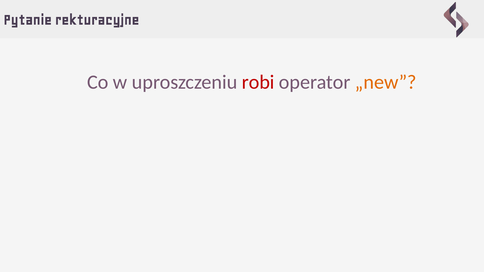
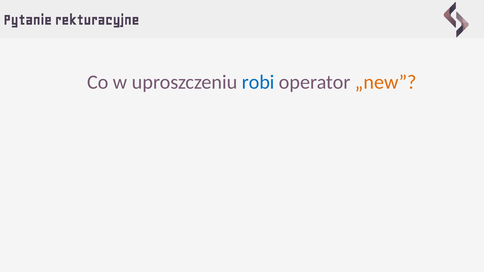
robi colour: red -> blue (258, 82)
